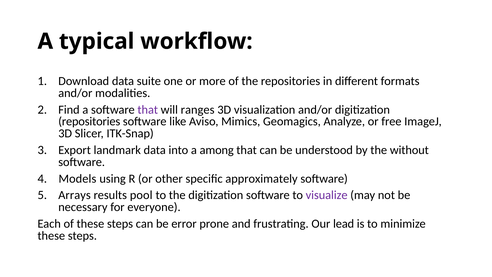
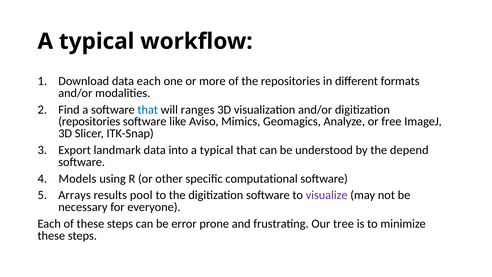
data suite: suite -> each (149, 81)
that colour: purple -> blue (148, 110)
into a among: among -> typical (217, 150)
without: without -> depend (409, 150)
approximately: approximately -> computational (262, 179)
lead: lead -> tree (344, 224)
